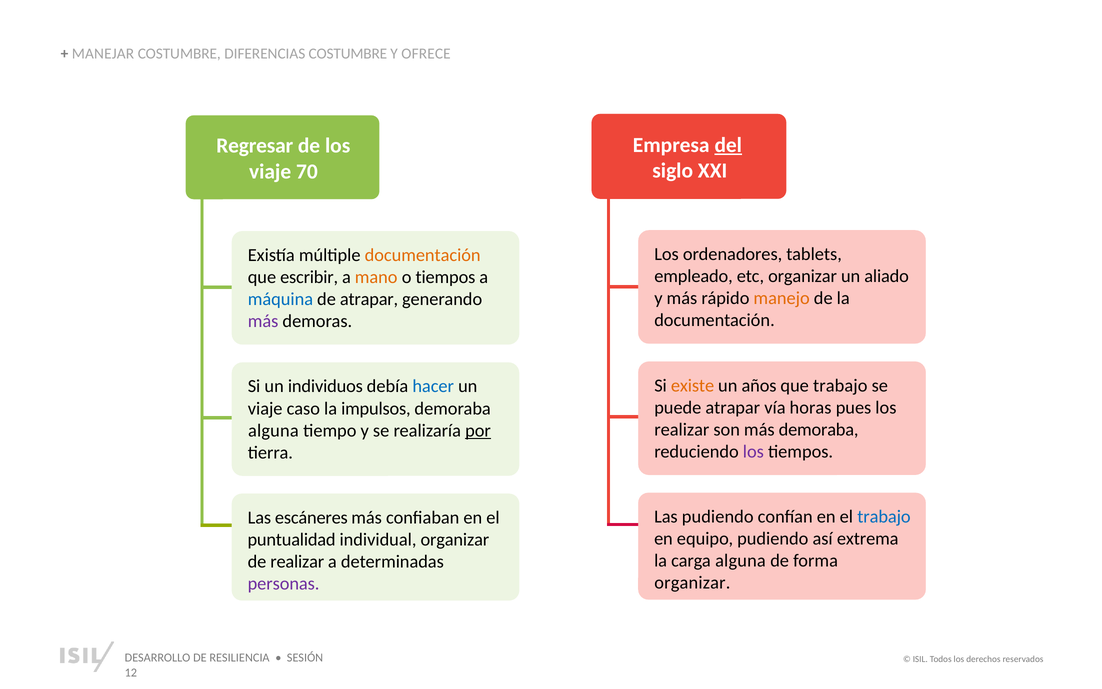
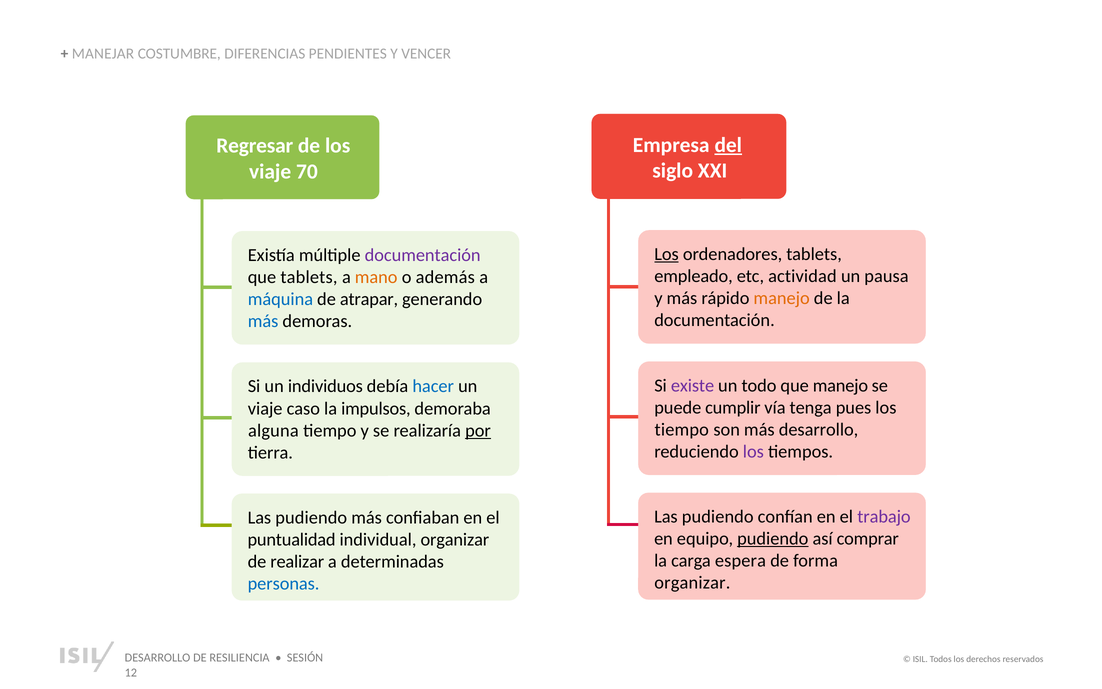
DIFERENCIAS COSTUMBRE: COSTUMBRE -> PENDIENTES (348, 54)
OFRECE: OFRECE -> VENCER (426, 54)
Los underline: none -> present (667, 254)
documentación colour: orange -> purple (423, 255)
etc organizar: organizar -> actividad (802, 276)
aliado: aliado -> pausa (886, 276)
que escribir: escribir -> tablets (309, 277)
o tiempos: tiempos -> además (445, 277)
más colour: purple -> blue (263, 321)
existe colour: orange -> purple (693, 385)
años: años -> todo (759, 385)
que trabajo: trabajo -> manejo (840, 385)
puede atrapar: atrapar -> cumplir (733, 407)
horas: horas -> tenga (811, 407)
realizar: realizar -> tiempo (682, 429)
más demoraba: demoraba -> desarrollo (819, 429)
trabajo colour: blue -> purple (884, 516)
escáneres: escáneres -> pudiendo (311, 517)
pudiendo underline: none -> present (773, 538)
extrema: extrema -> comprar (868, 538)
carga alguna: alguna -> espera (740, 561)
personas colour: purple -> blue (284, 583)
